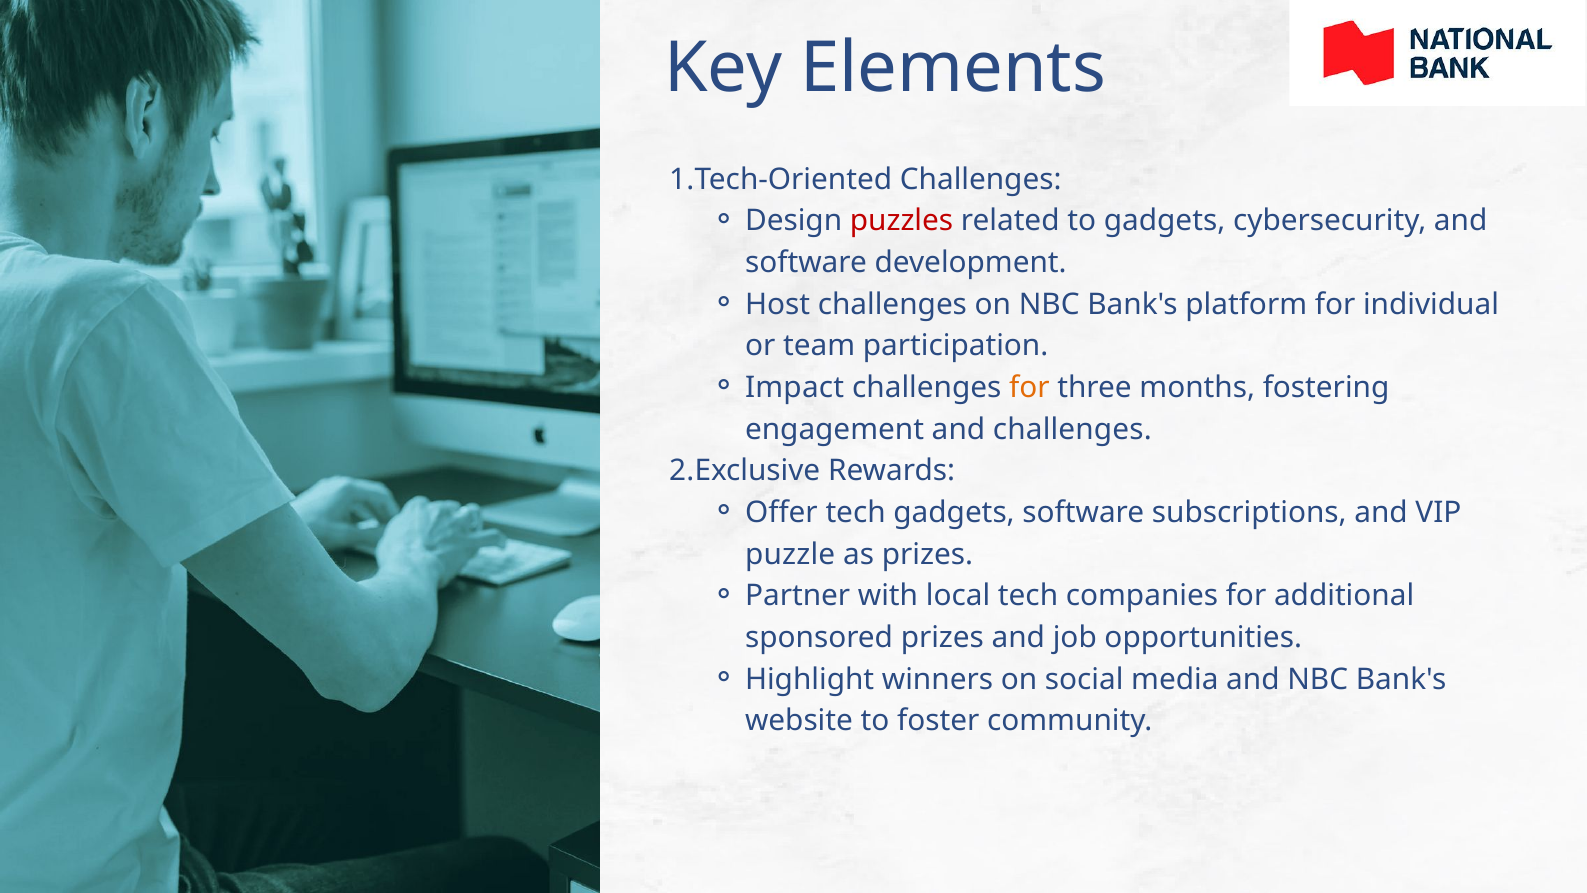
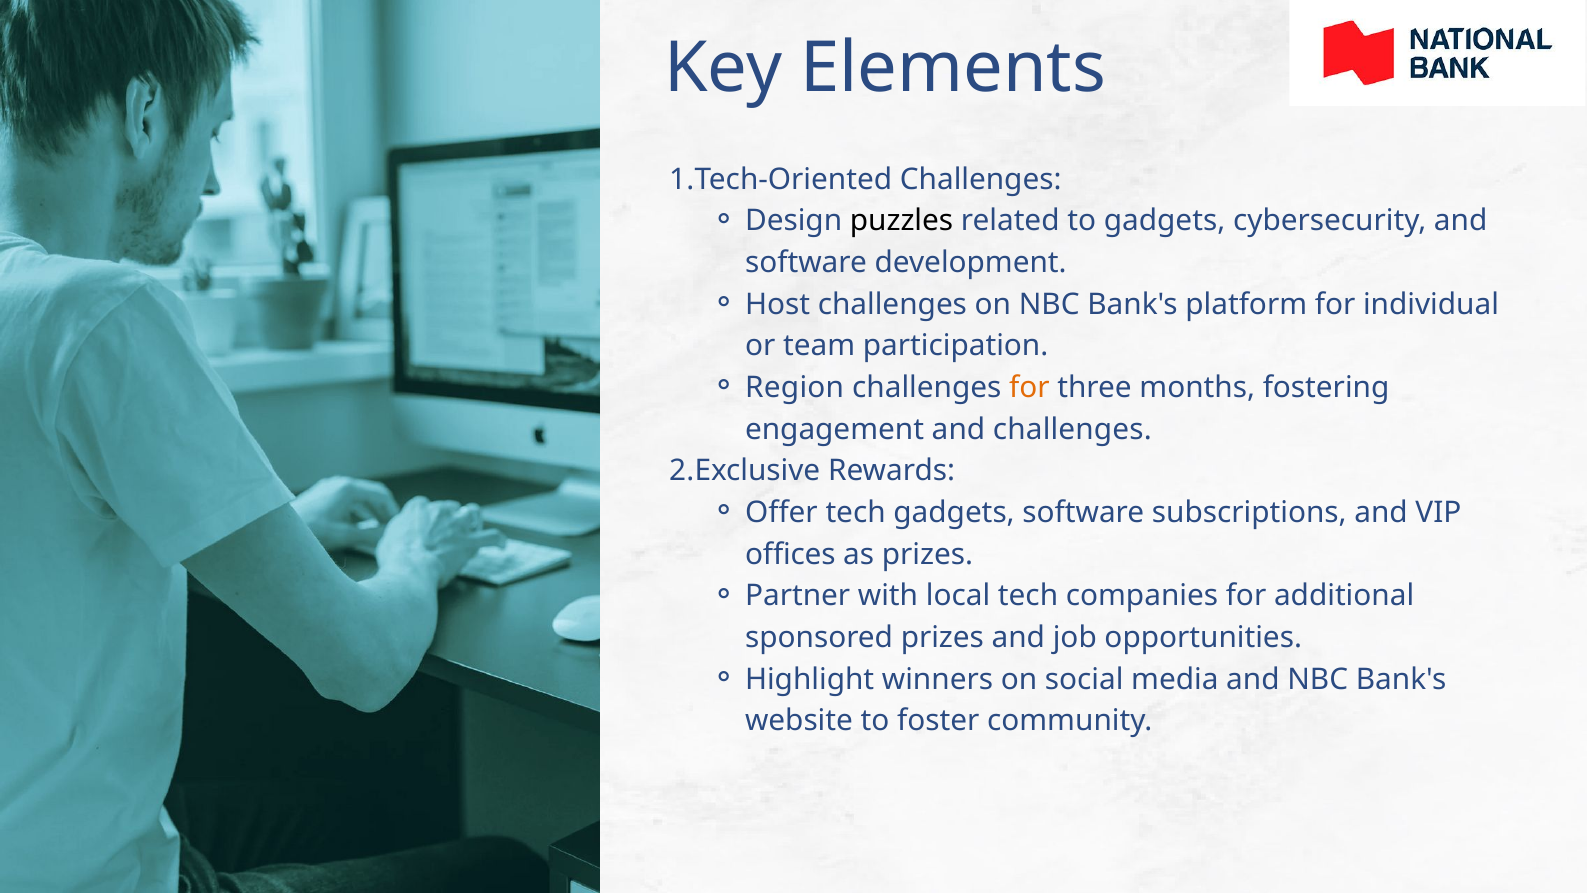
puzzles colour: red -> black (902, 221)
Impact: Impact -> Region (795, 387)
puzzle: puzzle -> offices (790, 554)
